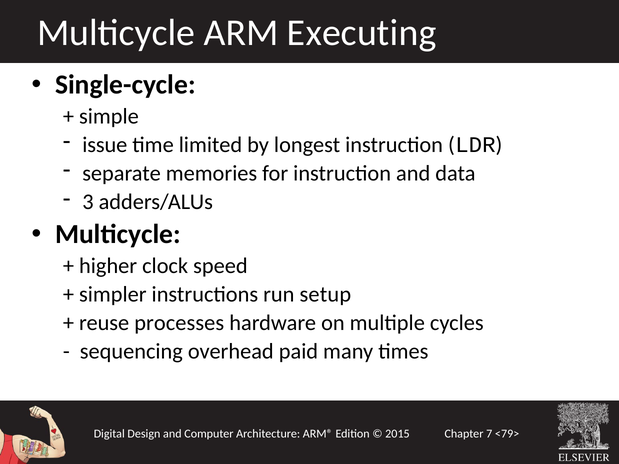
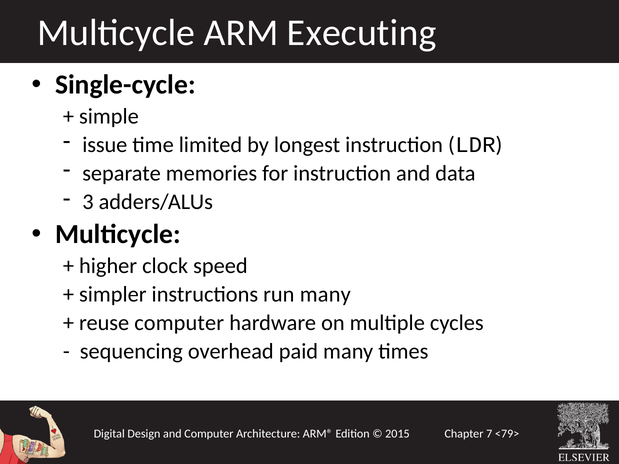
run setup: setup -> many (325, 294)
reuse processes: processes -> computer (179, 323)
